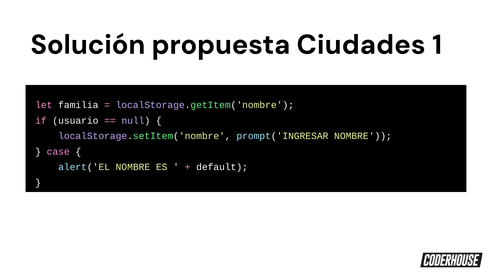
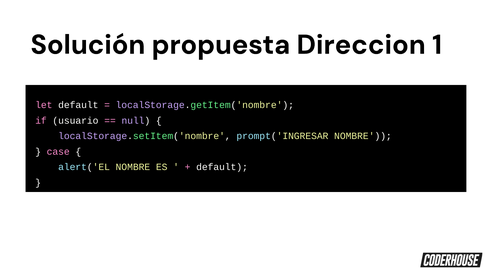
Ciudades: Ciudades -> Direccion (361, 45)
let familia: familia -> default (78, 105)
